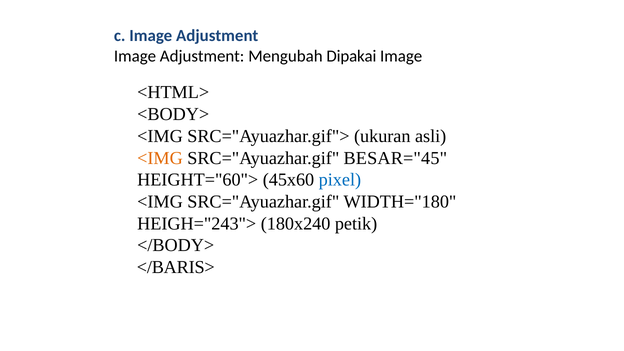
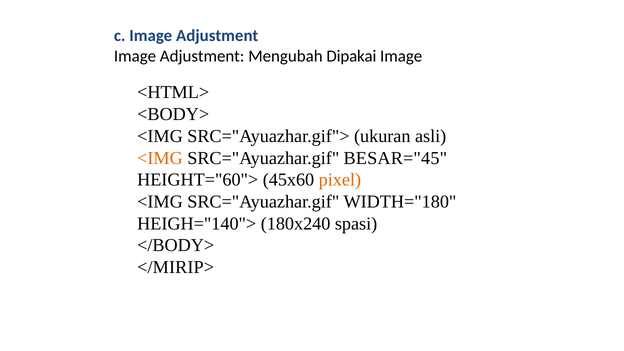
pixel colour: blue -> orange (340, 180)
HEIGH="243">: HEIGH="243"> -> HEIGH="140"> (197, 224)
petik: petik -> spasi (356, 224)
</BARIS>: </BARIS> -> </MIRIP> (176, 267)
